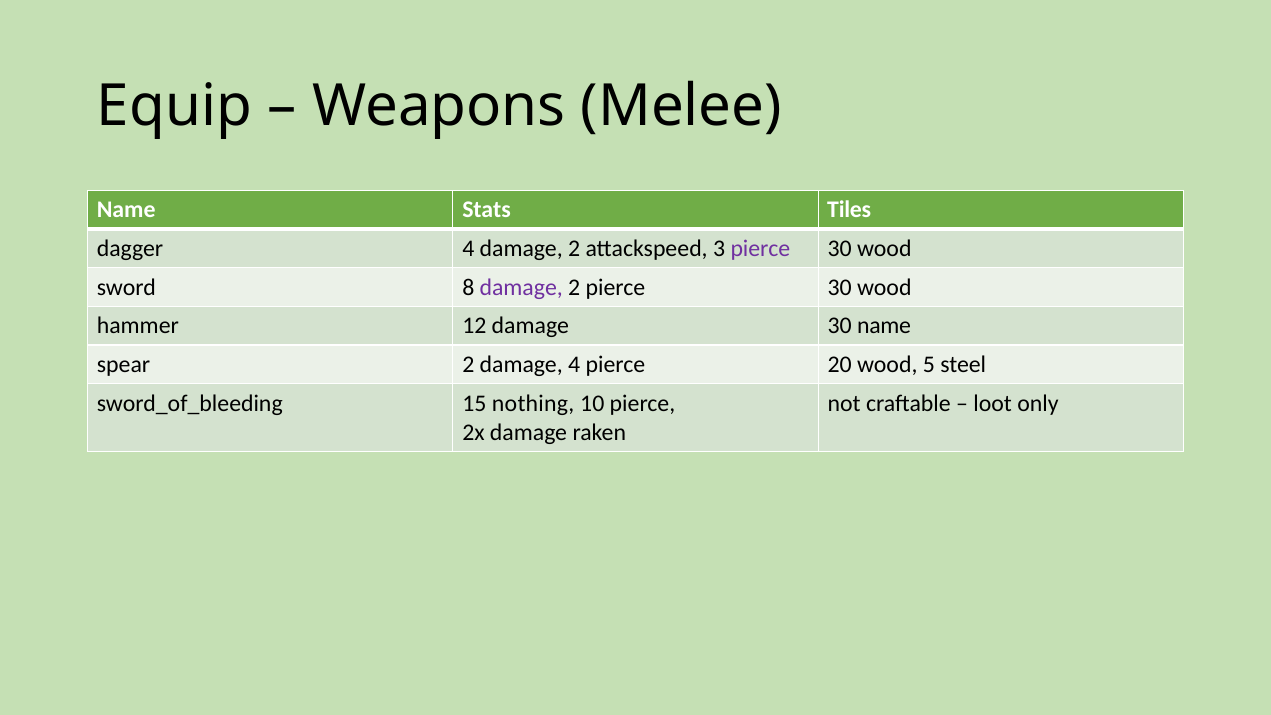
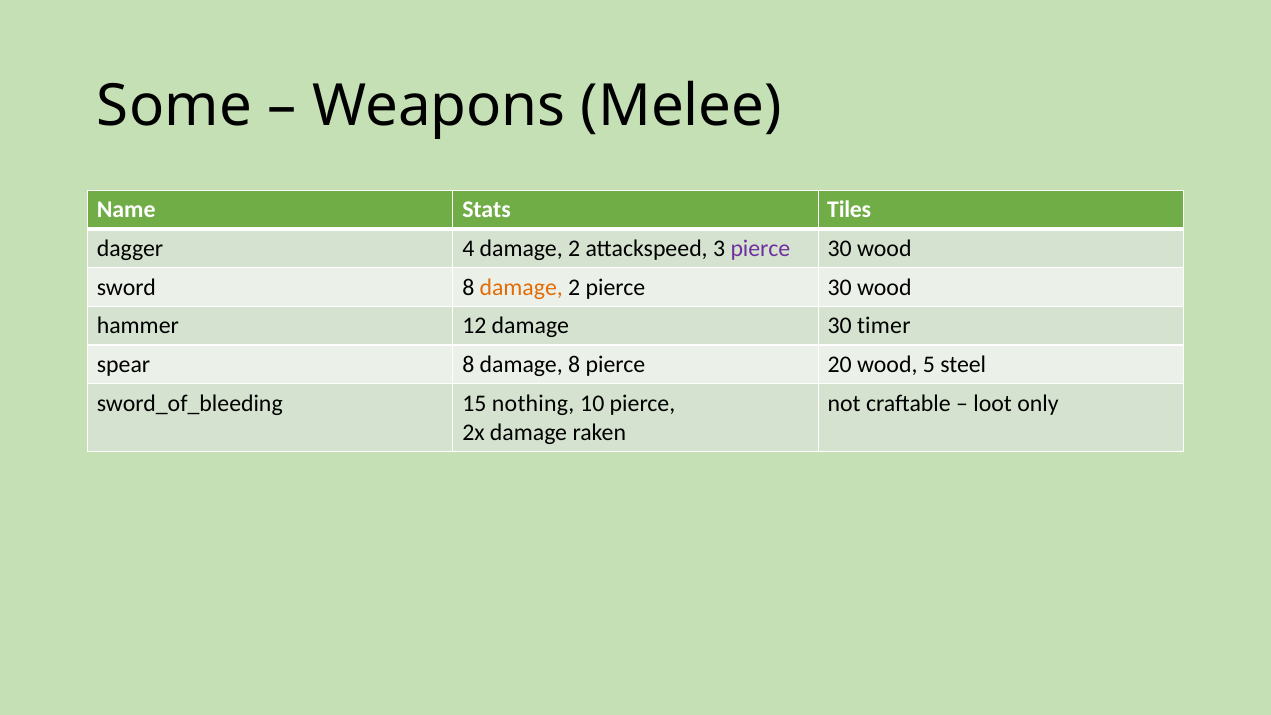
Equip: Equip -> Some (175, 107)
damage colour: purple -> orange (521, 287)
30 name: name -> timer (884, 326)
spear 2: 2 -> 8 (468, 365)
damage 4: 4 -> 8 (574, 365)
